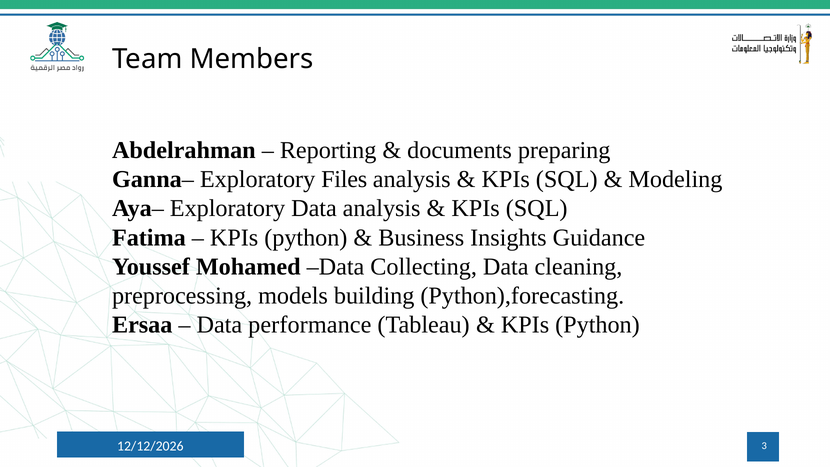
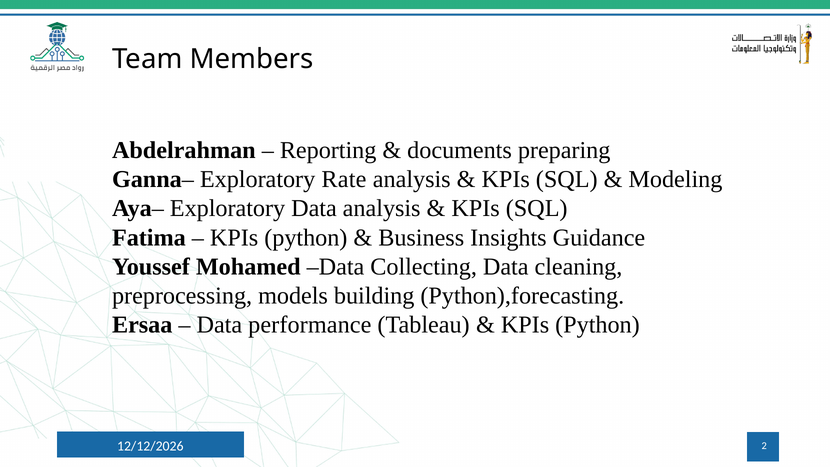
Files: Files -> Rate (344, 179)
3: 3 -> 2 (764, 446)
